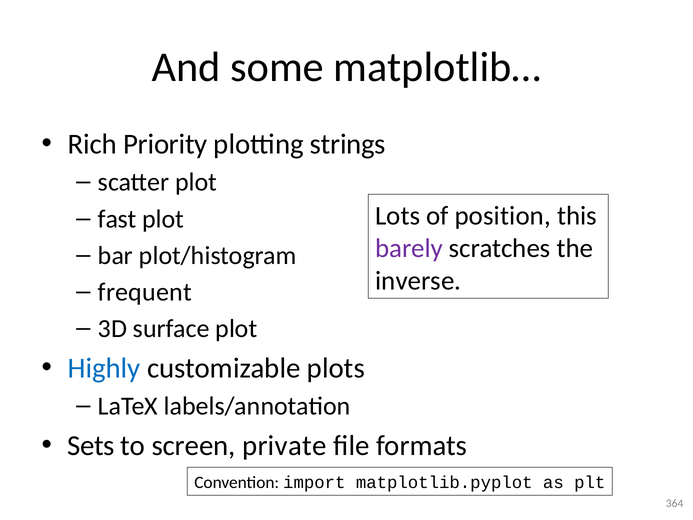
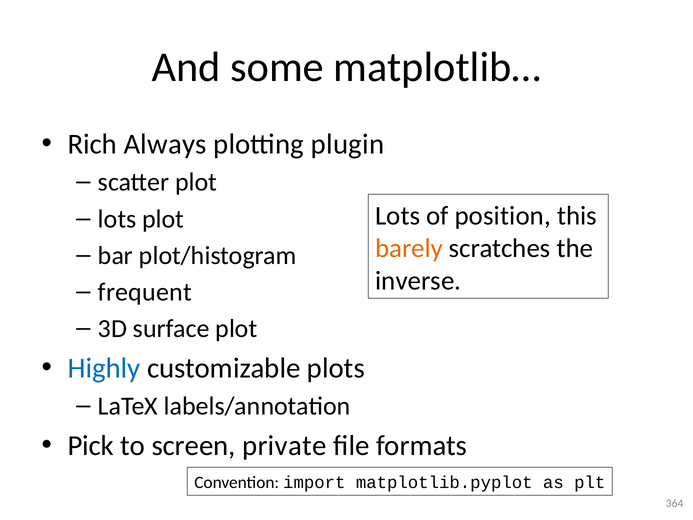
Priority: Priority -> Always (165, 144)
strings: strings -> plugin (348, 144)
fast: fast -> lots (117, 219)
barely colour: purple -> orange (409, 248)
Sets: Sets -> Pick (91, 445)
